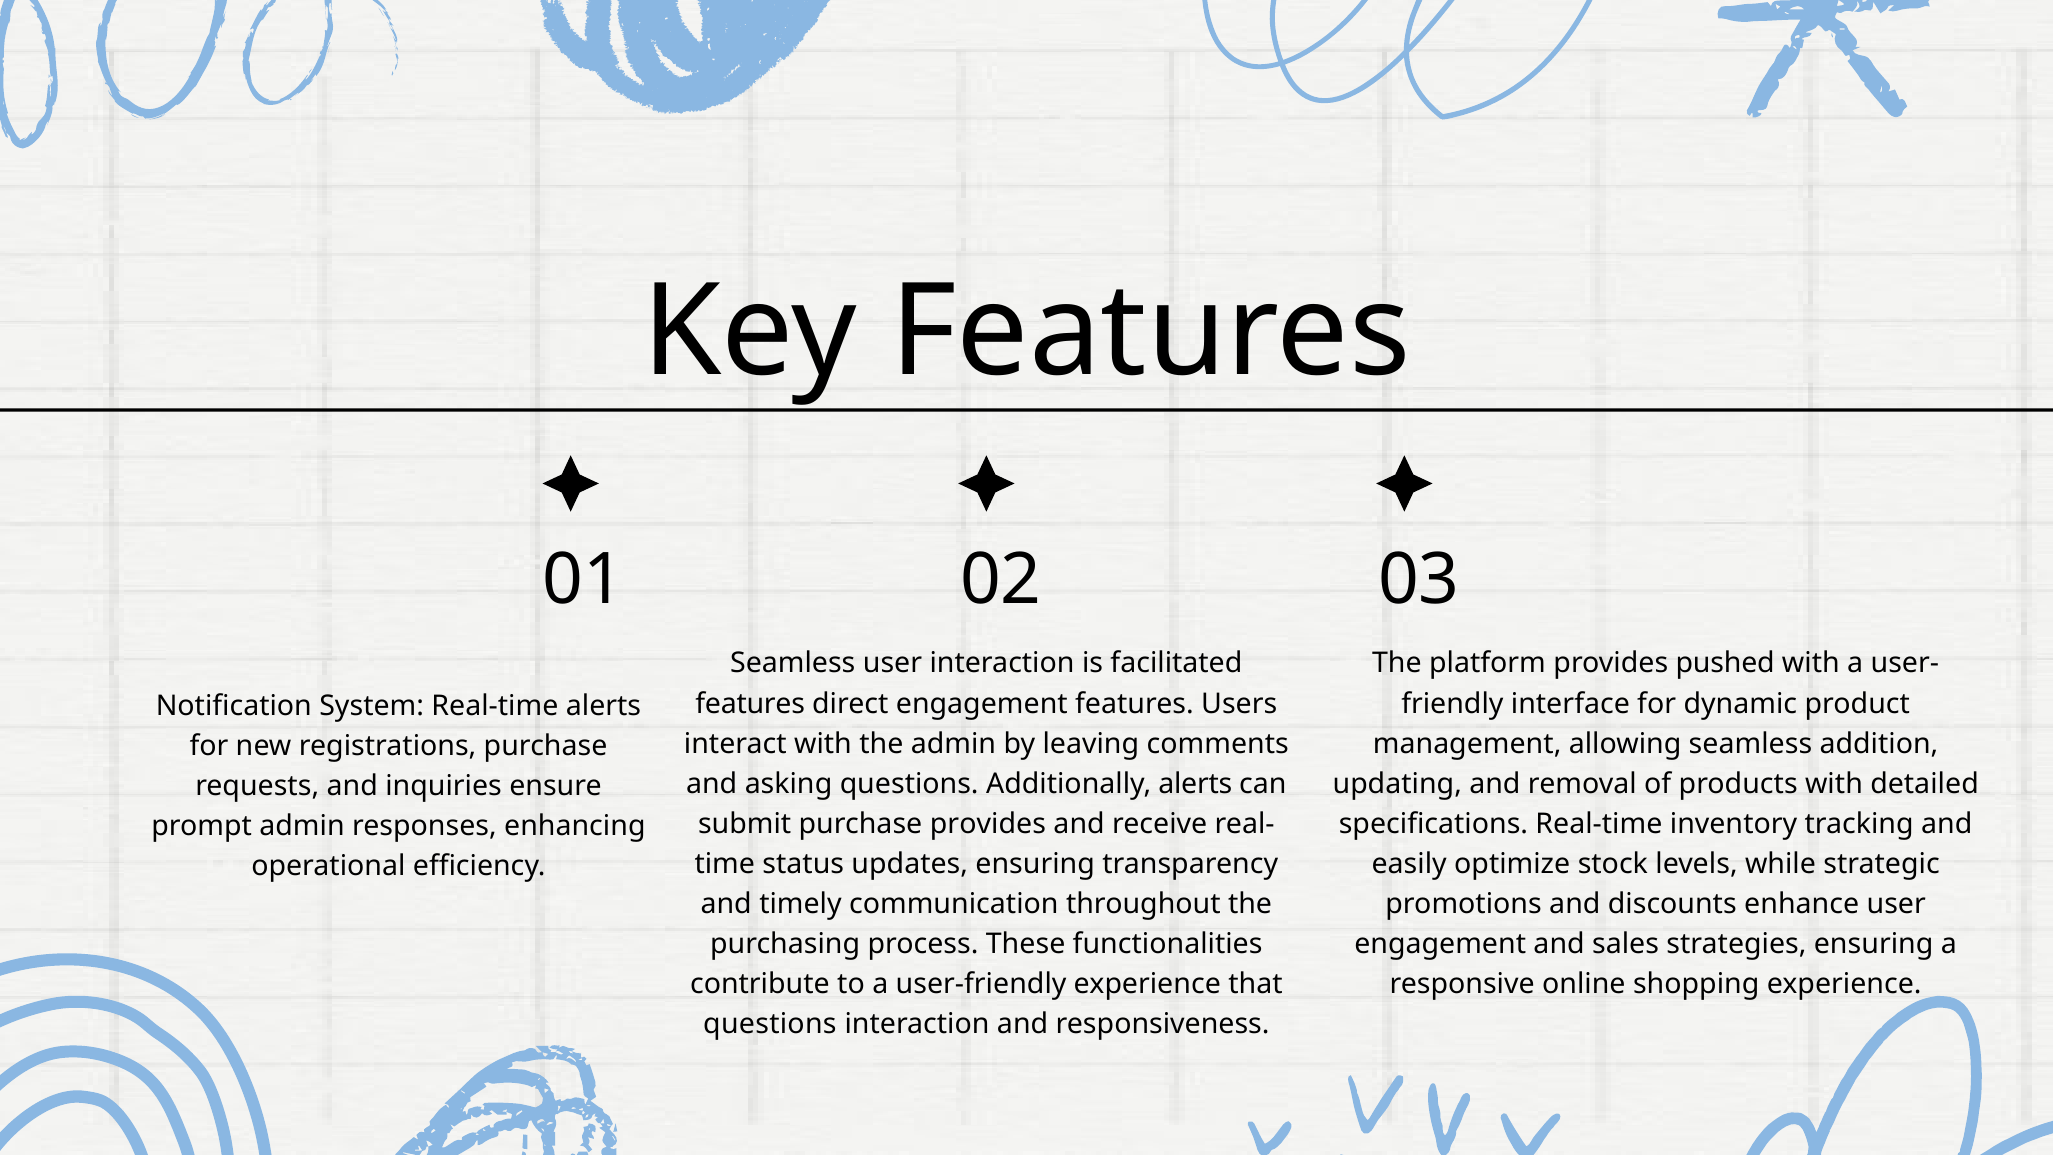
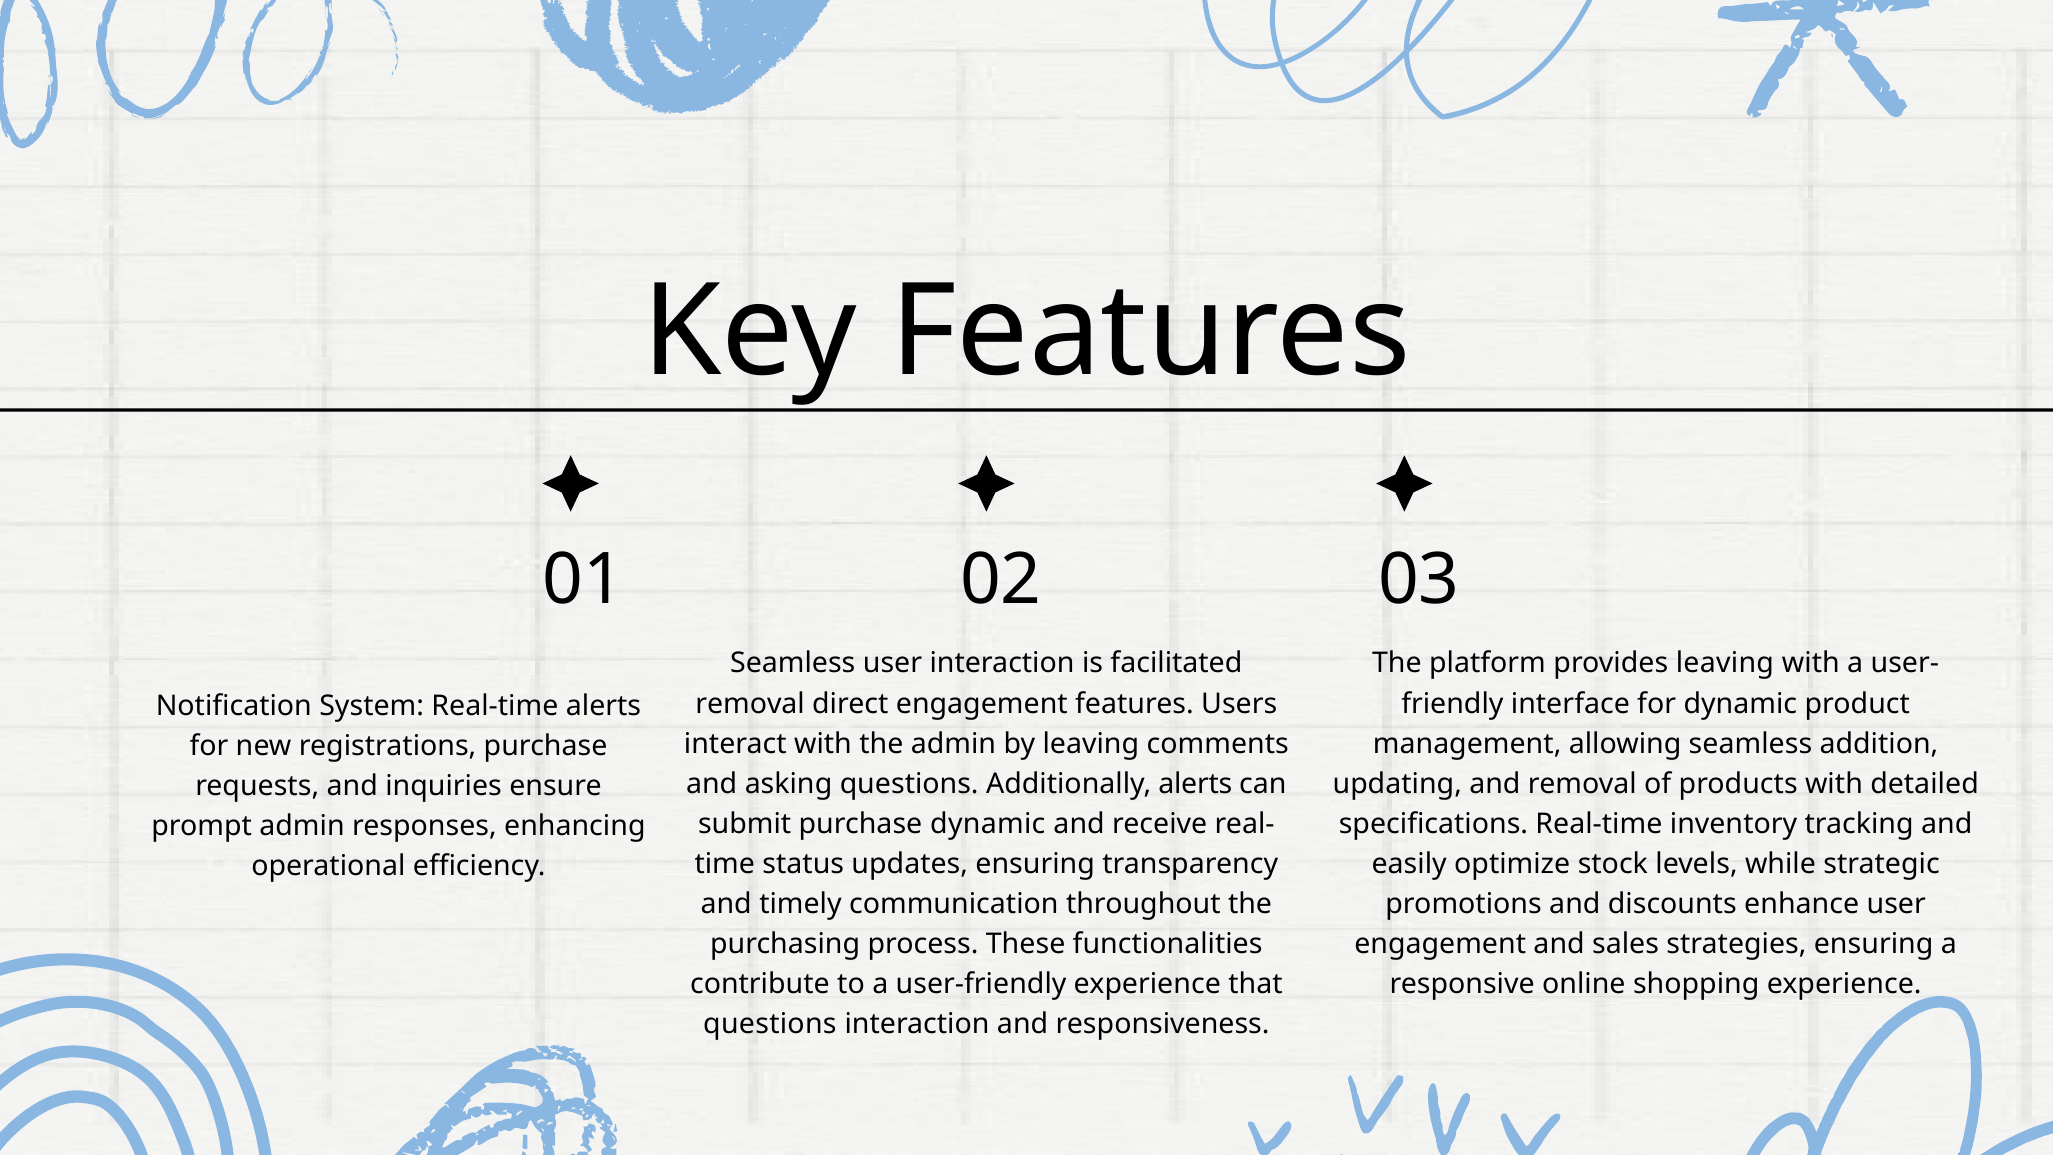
provides pushed: pushed -> leaving (1725, 663)
features: features -> removal (750, 703)
purchase provides: provides -> dynamic (988, 824)
